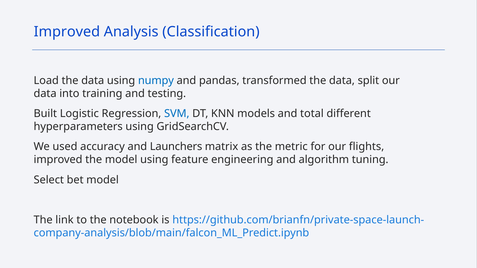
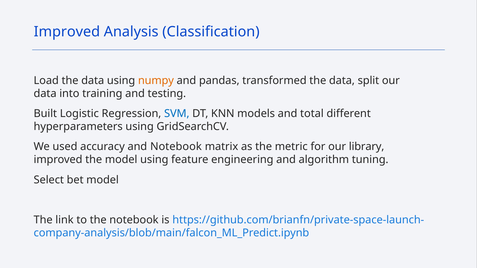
numpy colour: blue -> orange (156, 80)
and Launchers: Launchers -> Notebook (176, 147)
flights: flights -> library (367, 147)
